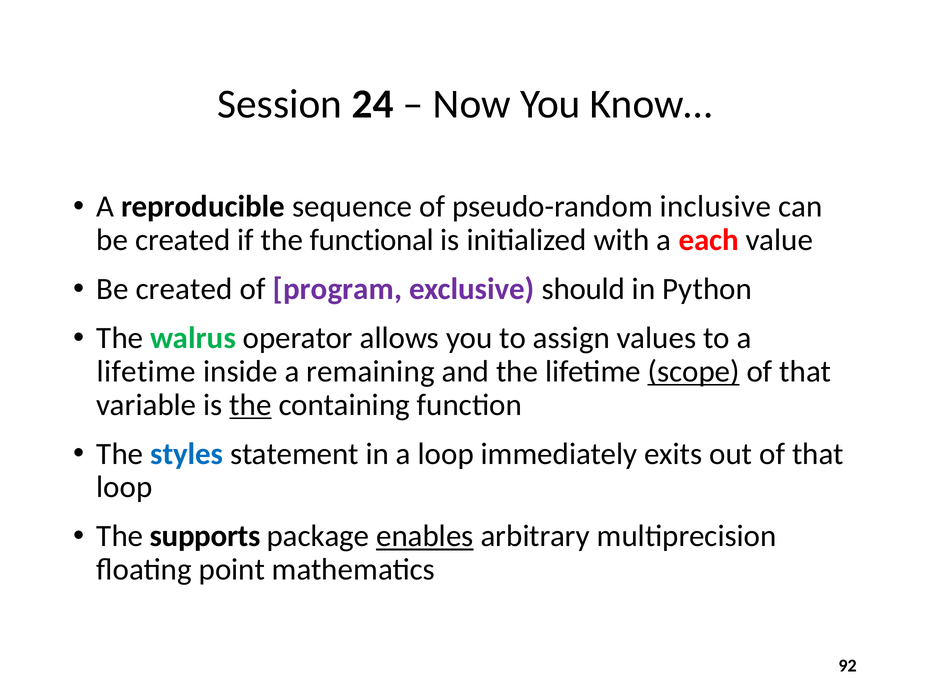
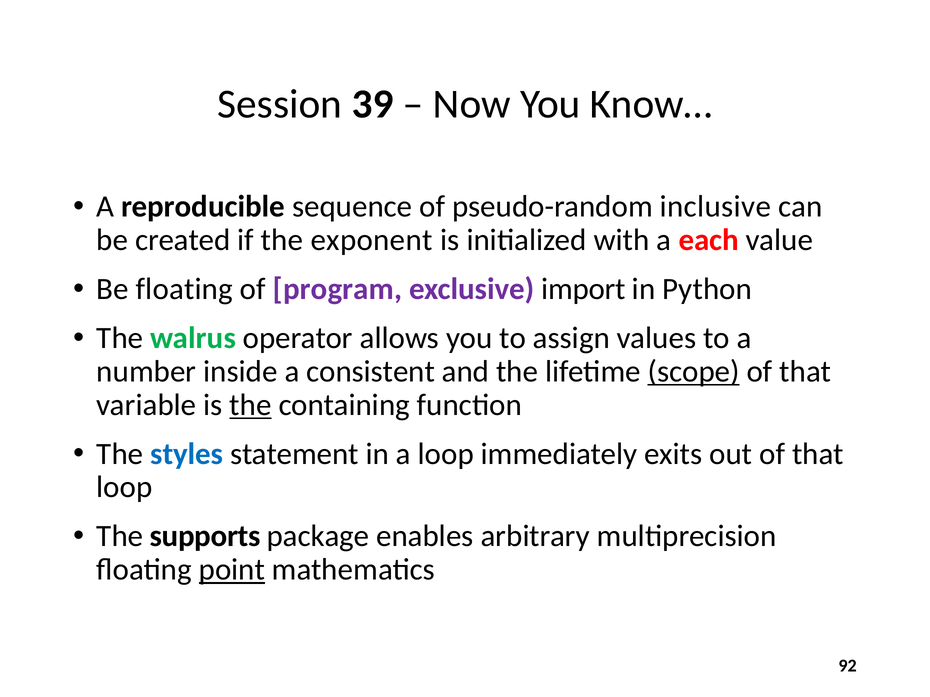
24: 24 -> 39 (373, 104)
functional: functional -> exponent (372, 240)
created: created -> floating (184, 289)
should: should -> import (584, 289)
lifetime: lifetime -> number (146, 372)
remaining: remaining -> consistent (371, 372)
enables underline: present -> none (425, 537)
point underline: none -> present (232, 570)
